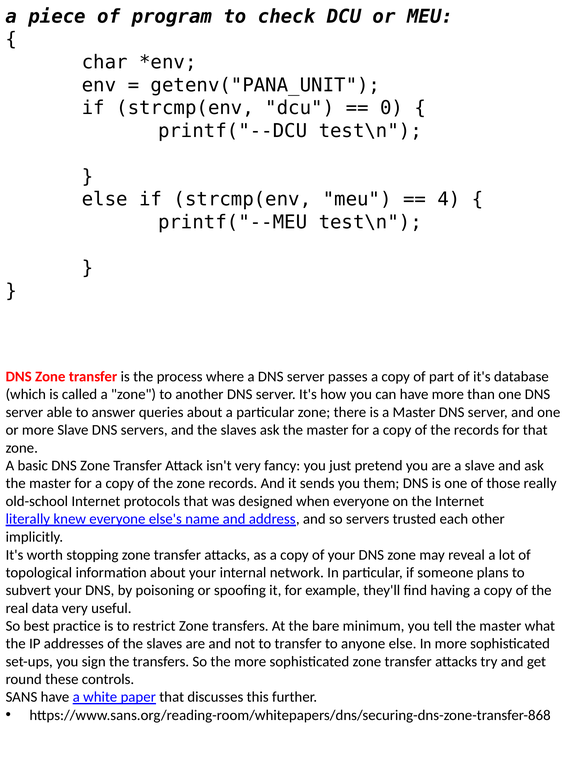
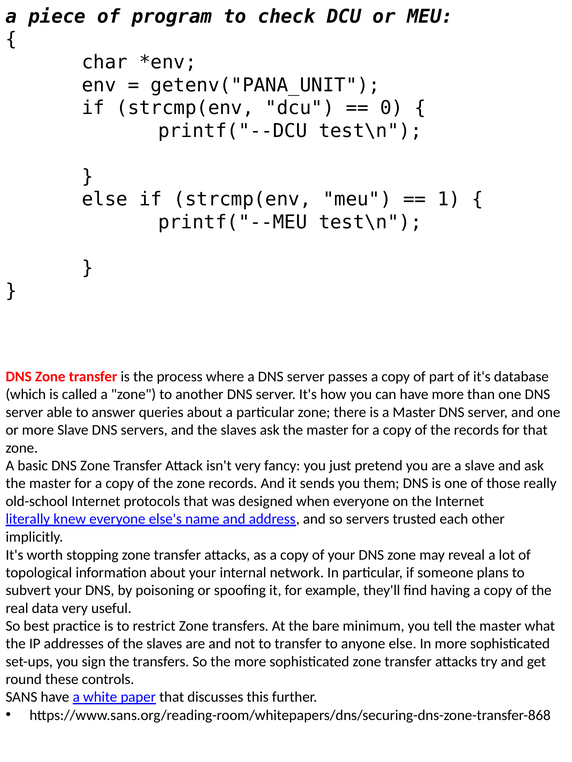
4: 4 -> 1 (449, 200)
